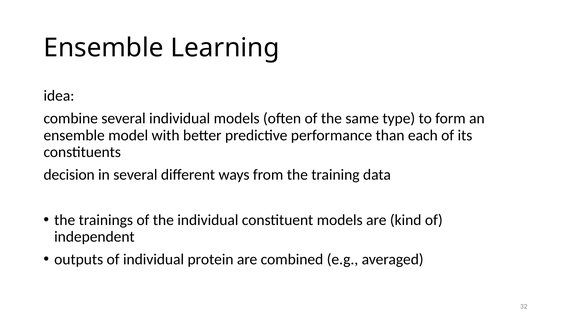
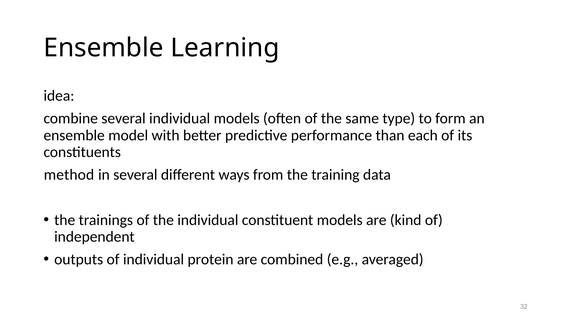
decision: decision -> method (69, 175)
